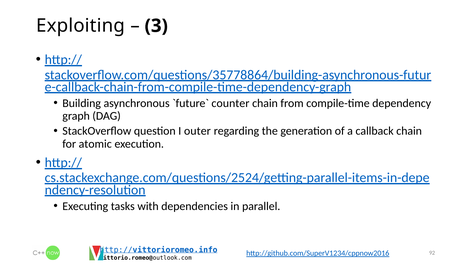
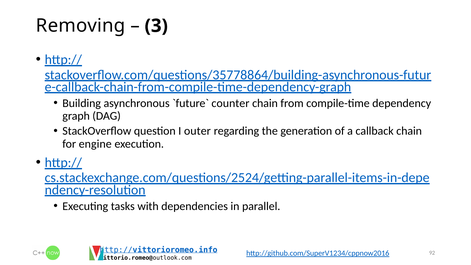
Exploiting: Exploiting -> Removing (81, 26)
atomic: atomic -> engine (95, 144)
